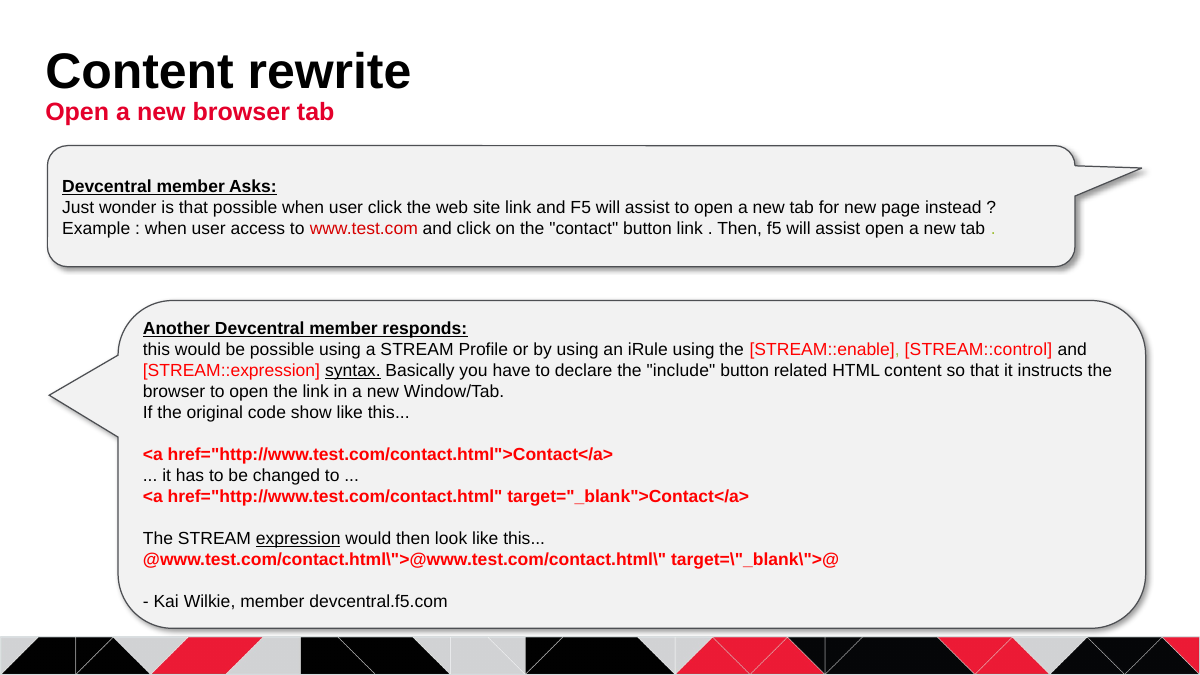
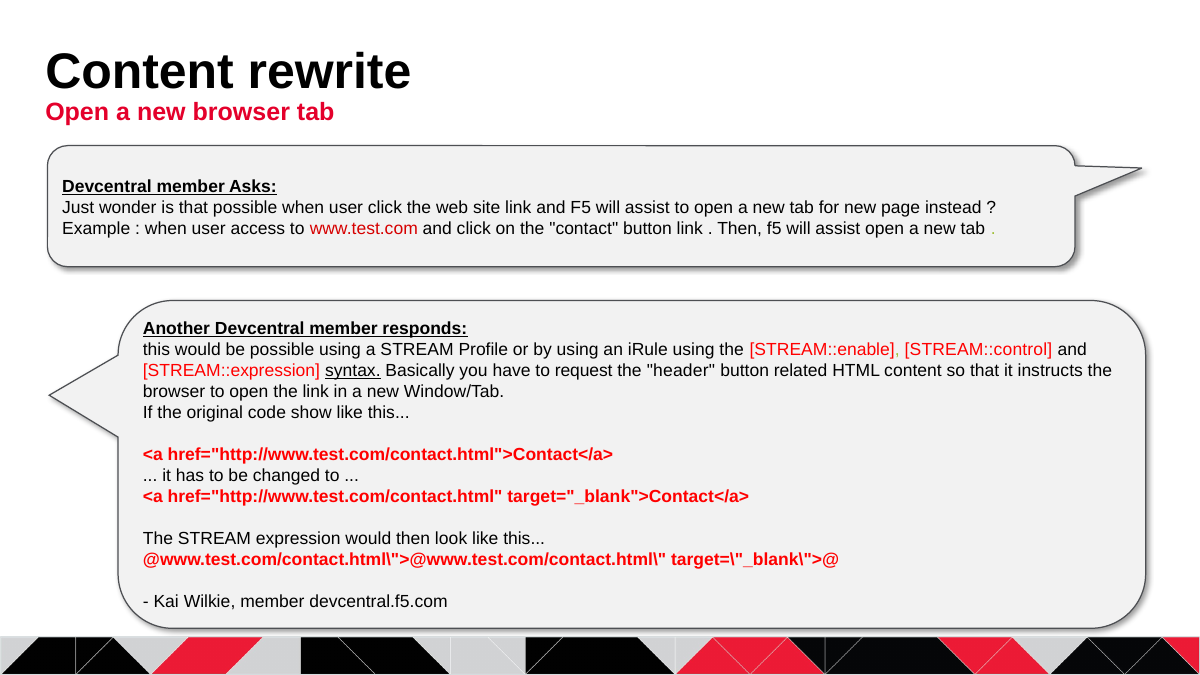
declare: declare -> request (584, 371)
include: include -> header (681, 371)
expression underline: present -> none (298, 539)
